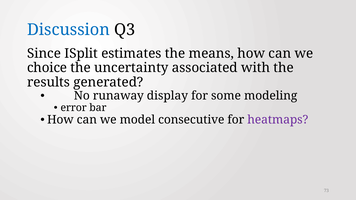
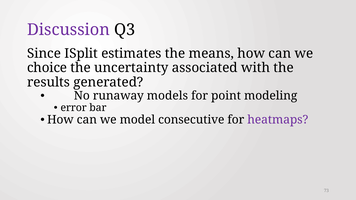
Discussion colour: blue -> purple (68, 30)
display: display -> models (167, 96)
some: some -> point (226, 96)
